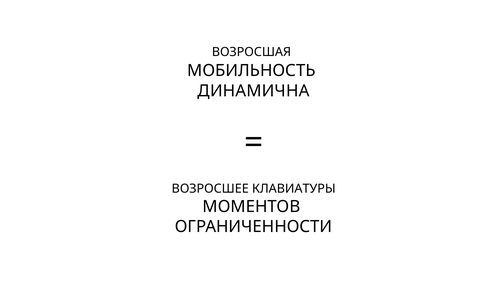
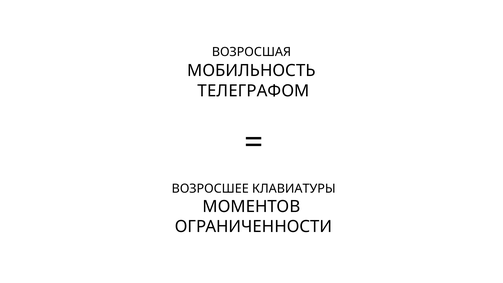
ДИНАМИЧНА: ДИНАМИЧНА -> ТЕЛЕГРАФОМ (254, 91)
